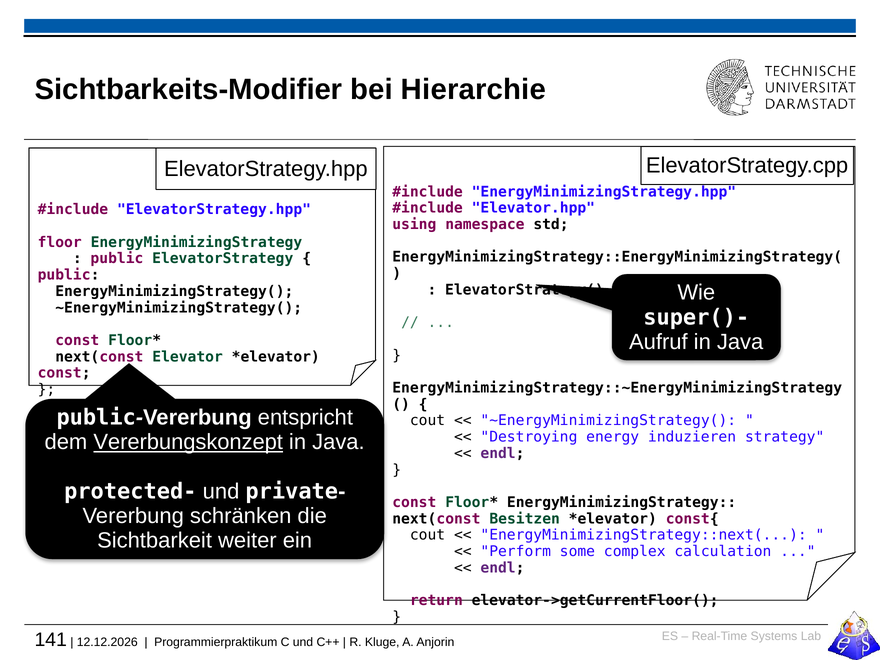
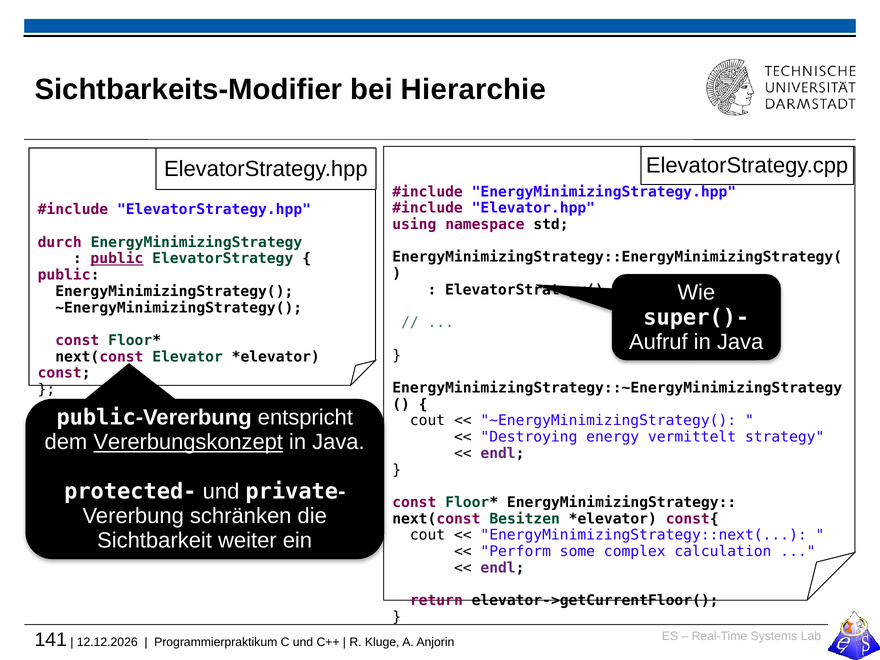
floor: floor -> durch (60, 242)
public underline: none -> present (117, 259)
induzieren: induzieren -> vermittelt (692, 437)
